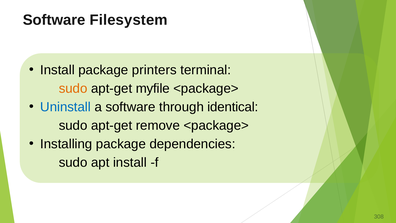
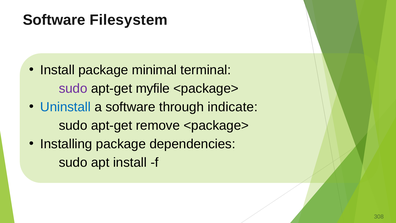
printers: printers -> minimal (154, 70)
sudo colour: orange -> purple (73, 88)
identical: identical -> indicate (233, 107)
